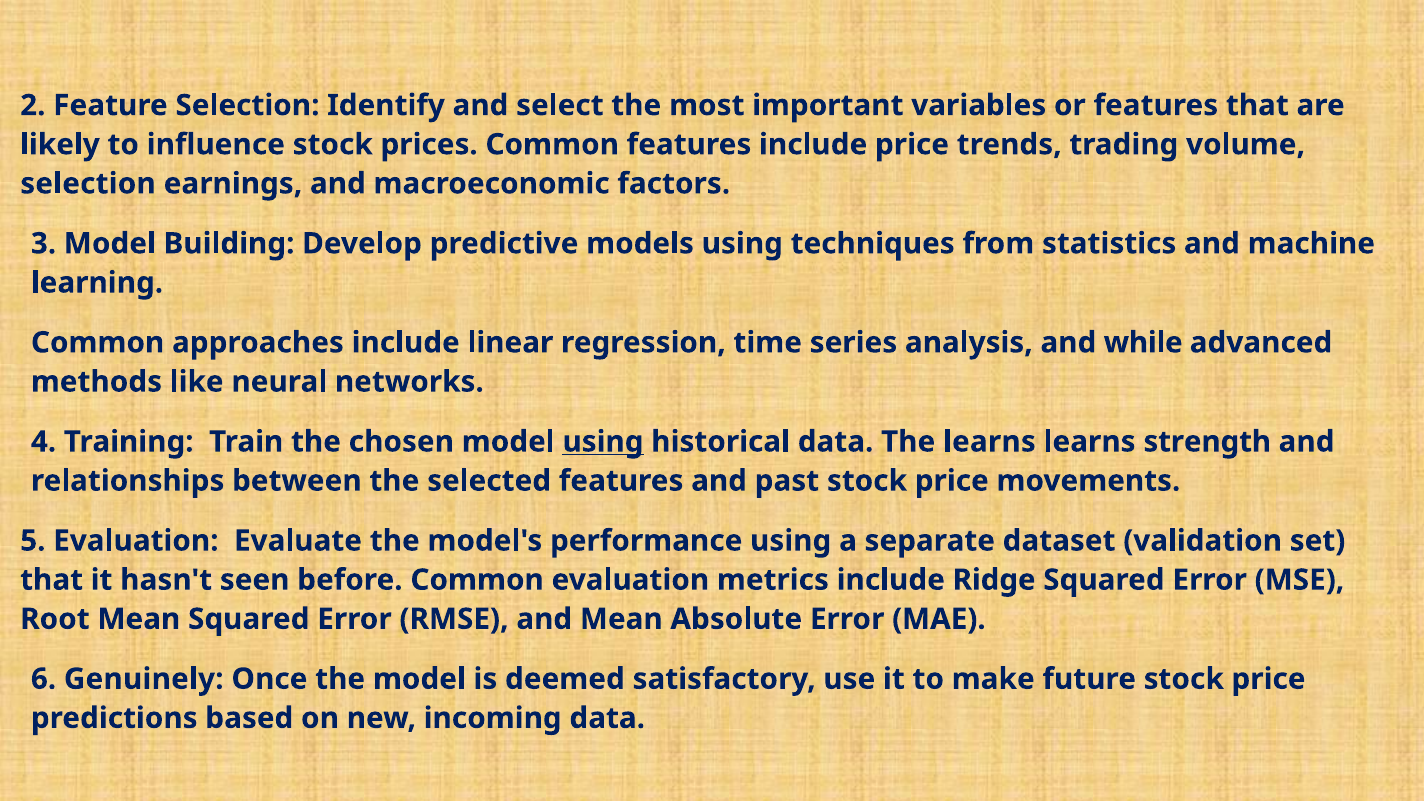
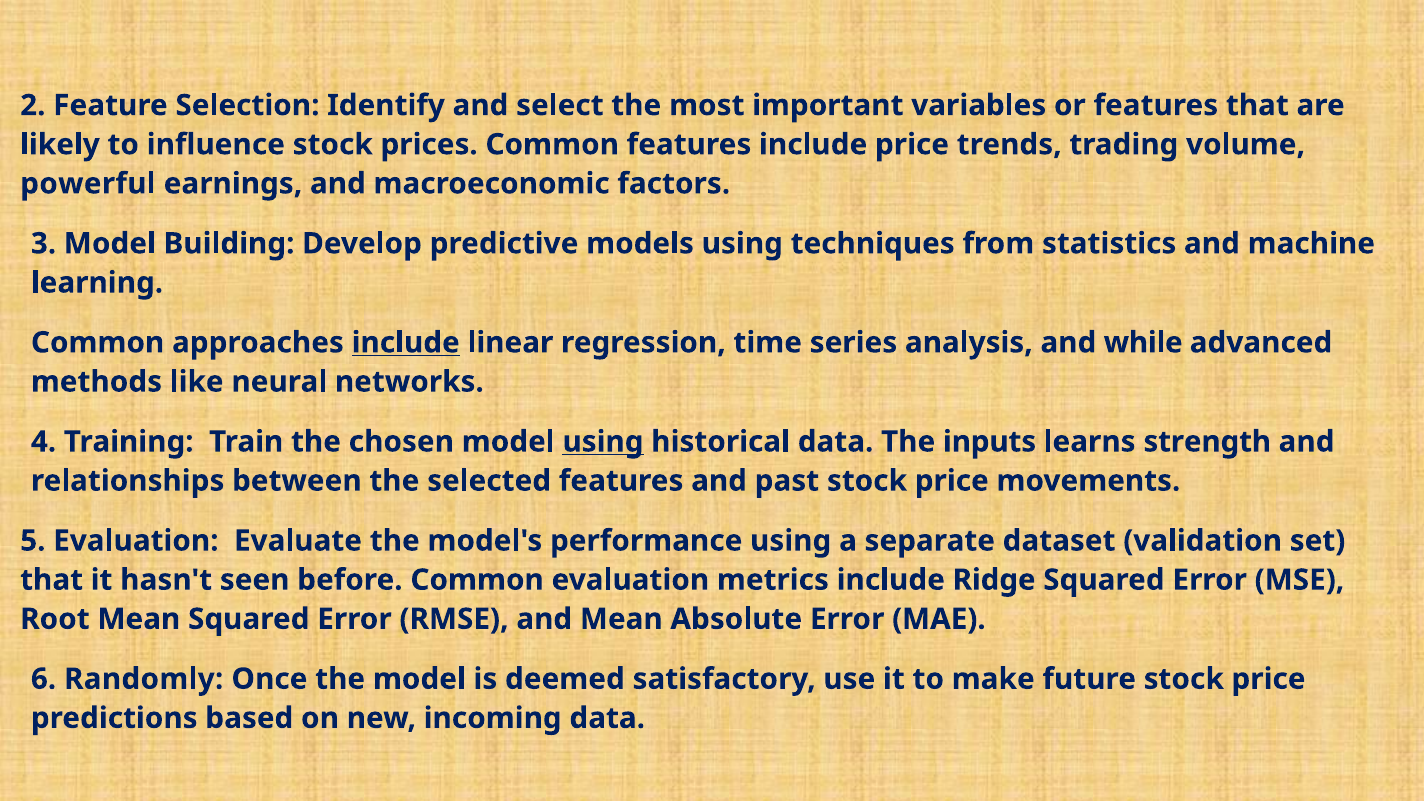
selection: selection -> powerful (88, 184)
include underline: none -> present (406, 343)
The learns: learns -> inputs (990, 442)
Genuinely: Genuinely -> Randomly (144, 679)
